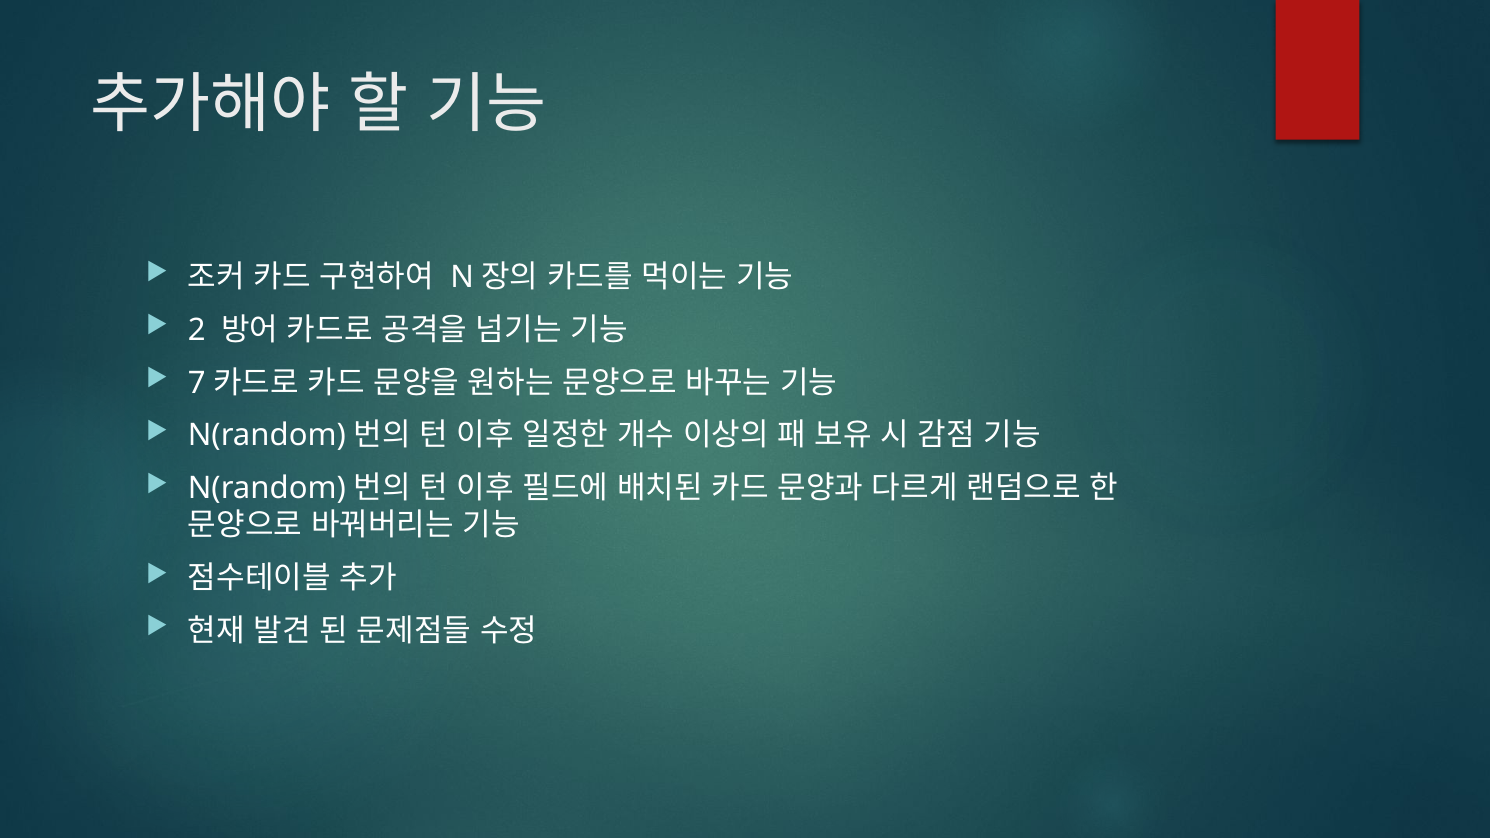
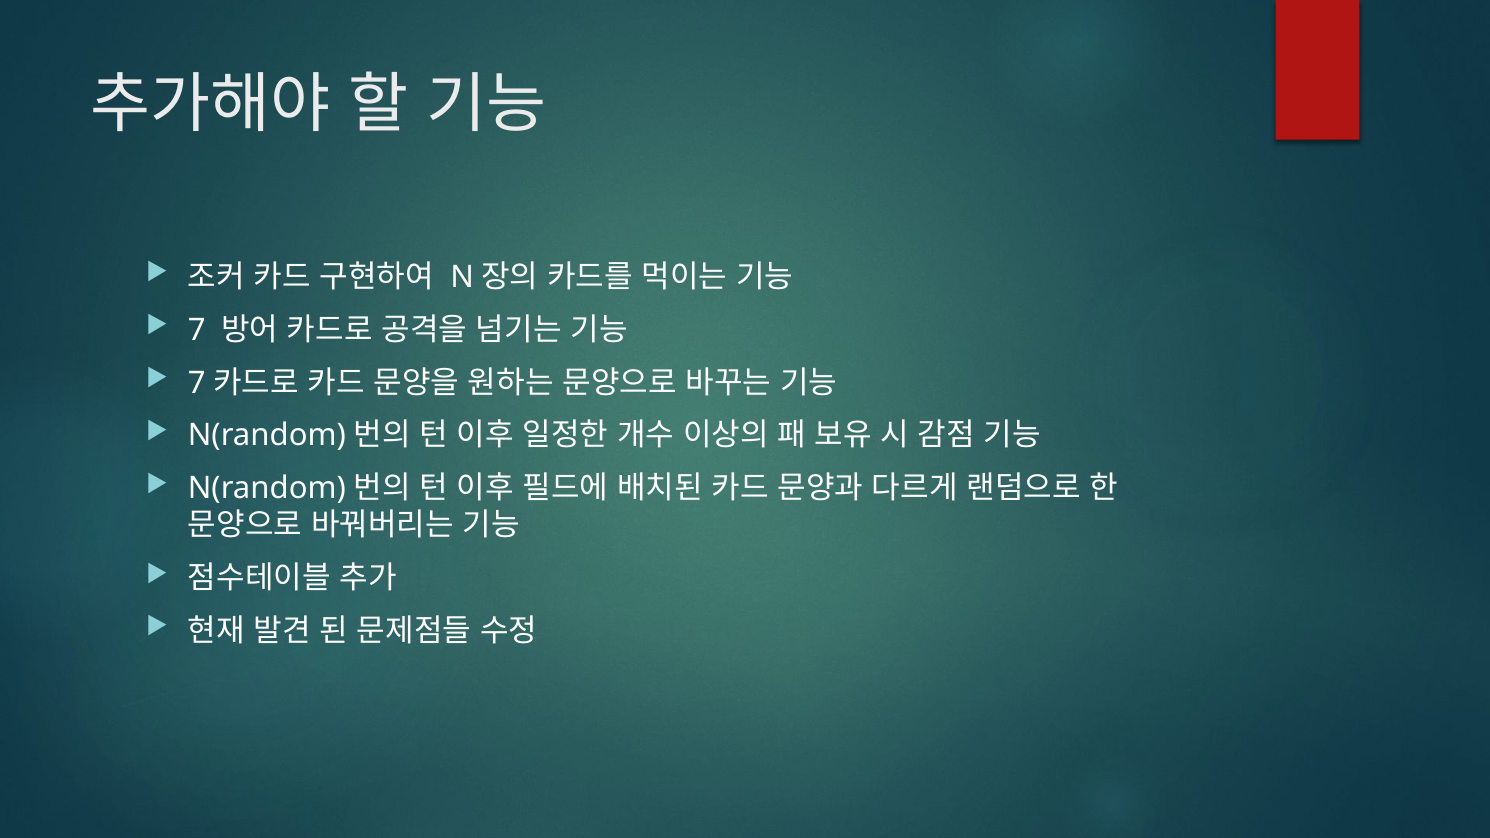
2: 2 -> 7 (197, 330)
